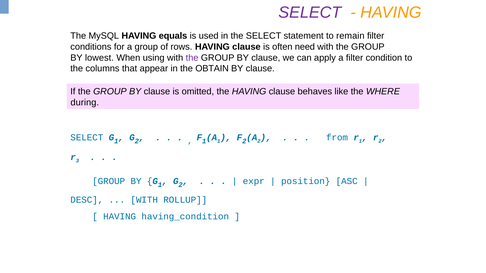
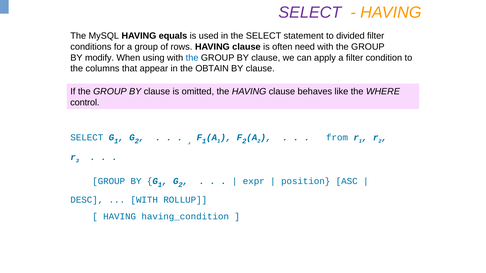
remain: remain -> divided (350, 36)
lowest: lowest -> modify (100, 58)
the colour: purple -> blue (192, 58)
during: during -> control (85, 103)
